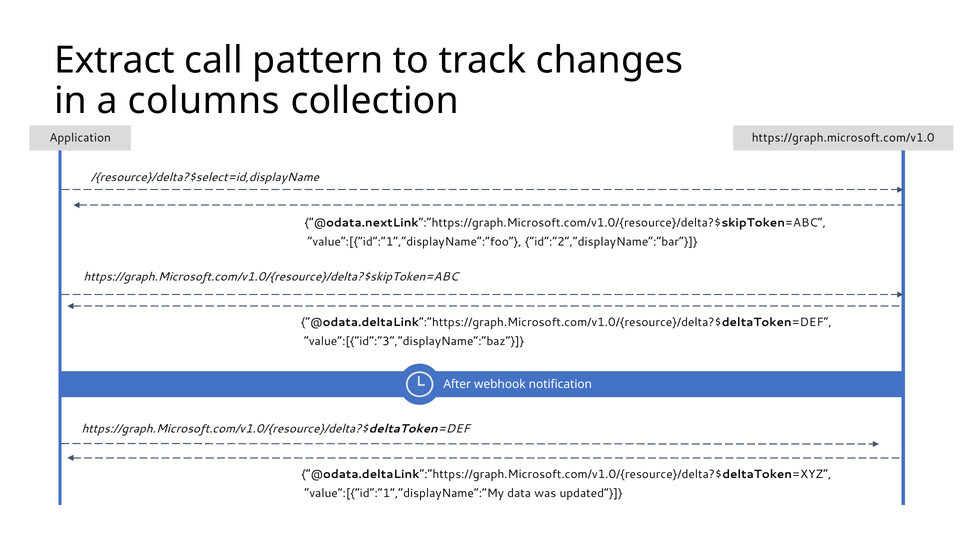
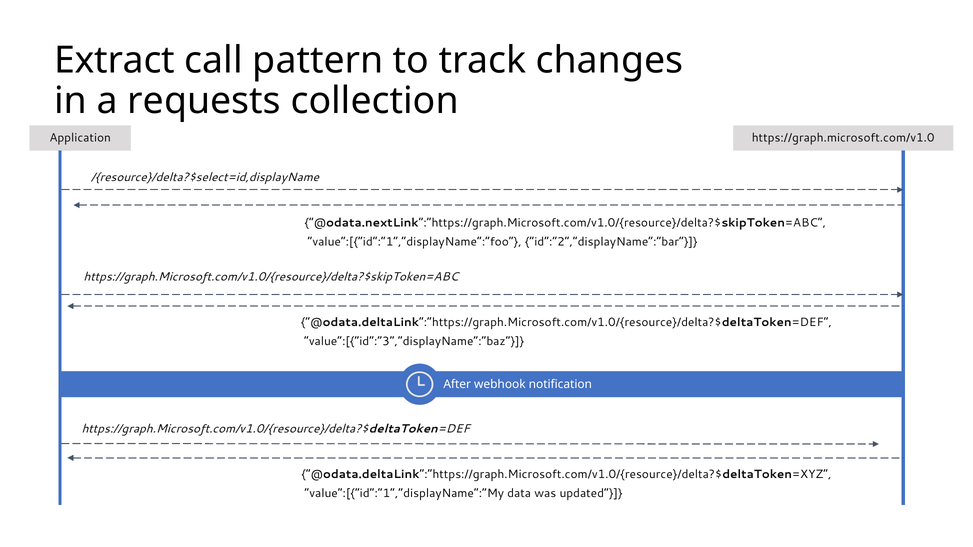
columns: columns -> requests (204, 101)
